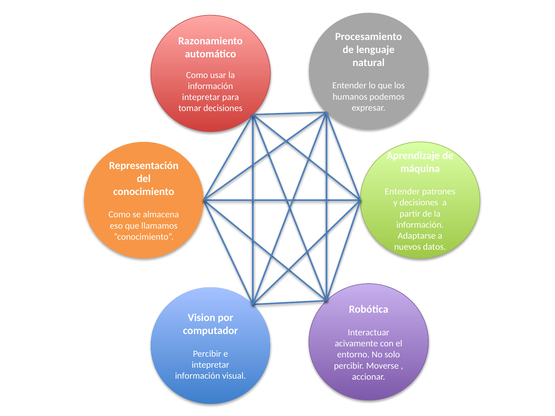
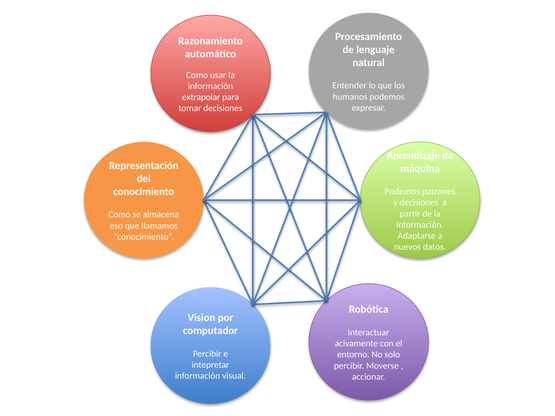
intepretar: intepretar -> extrapolar (201, 97)
Entender: Entender -> Podemos (402, 192)
